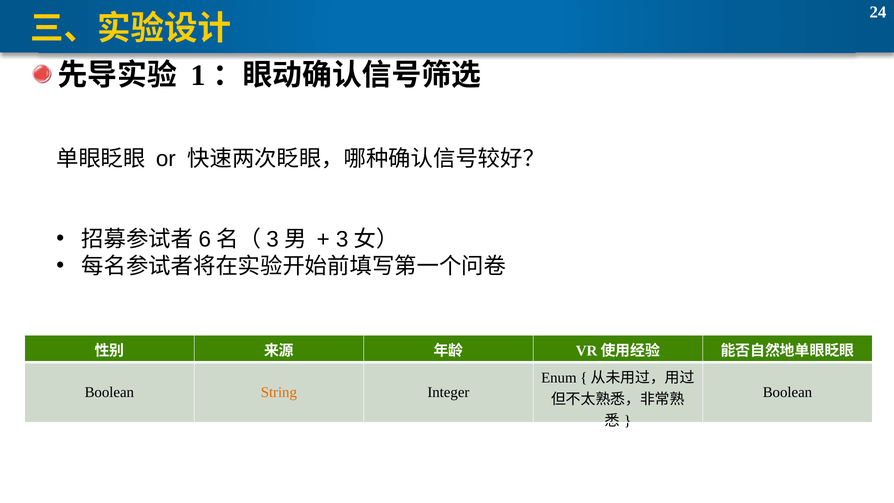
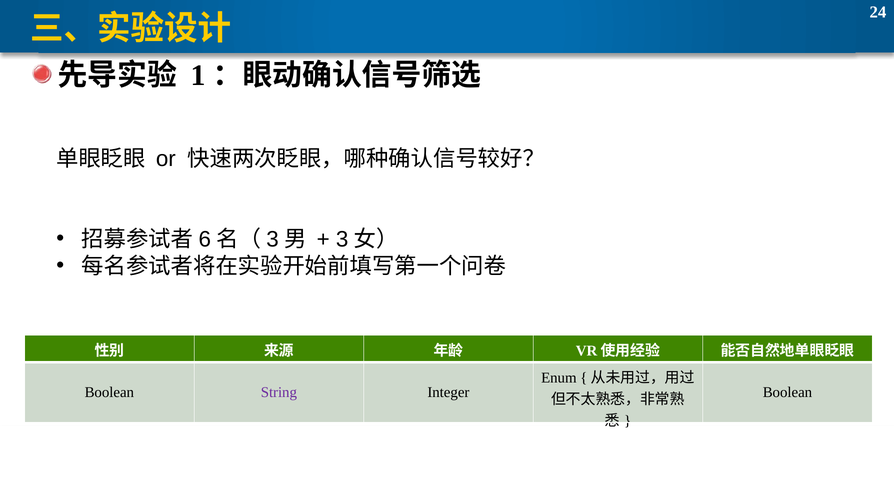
String colour: orange -> purple (279, 392)
